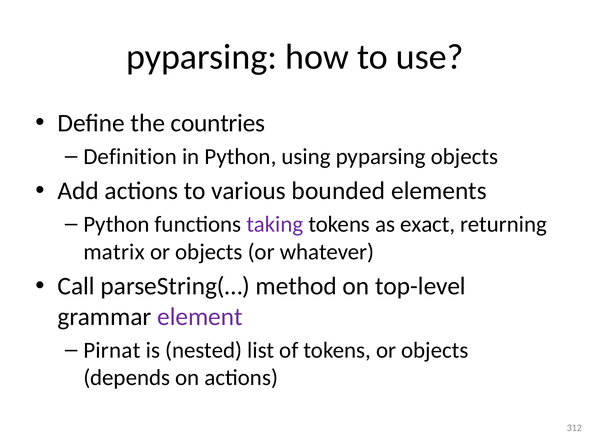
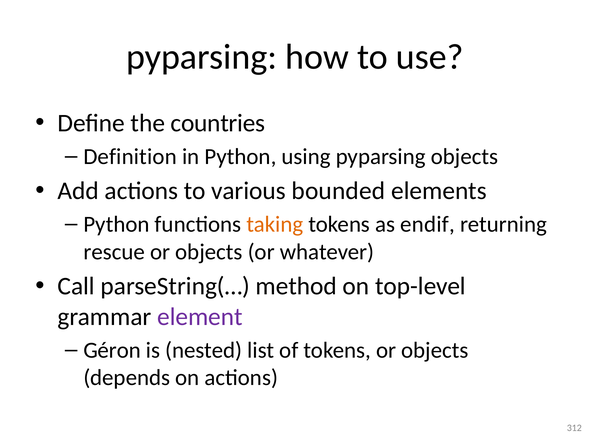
taking colour: purple -> orange (275, 225)
exact: exact -> endif (427, 225)
matrix: matrix -> rescue (114, 252)
Pirnat: Pirnat -> Géron (112, 351)
